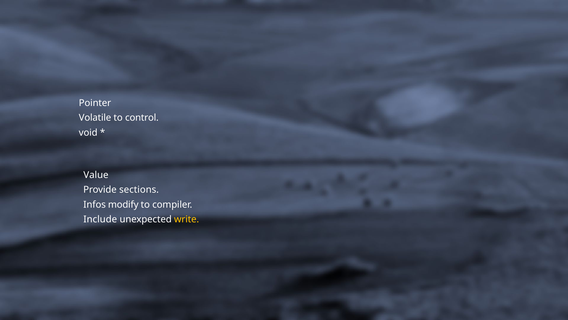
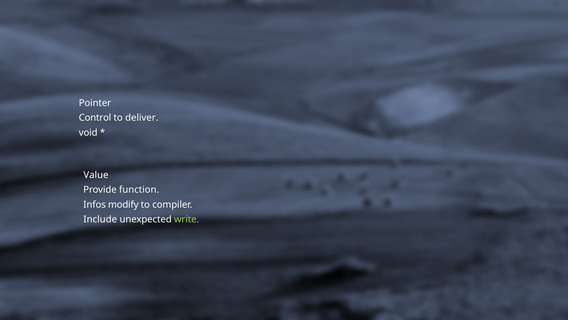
Volatile: Volatile -> Control (95, 118)
control: control -> deliver (142, 118)
sections: sections -> function (139, 190)
write colour: yellow -> light green (187, 219)
